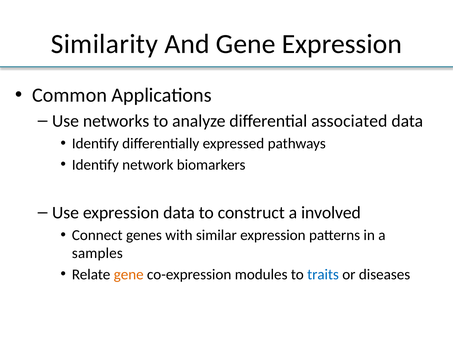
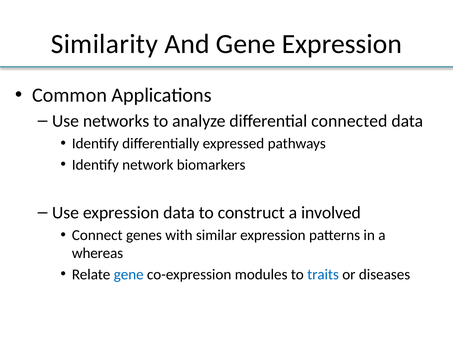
associated: associated -> connected (349, 121)
samples: samples -> whereas (97, 253)
gene colour: orange -> blue (129, 274)
